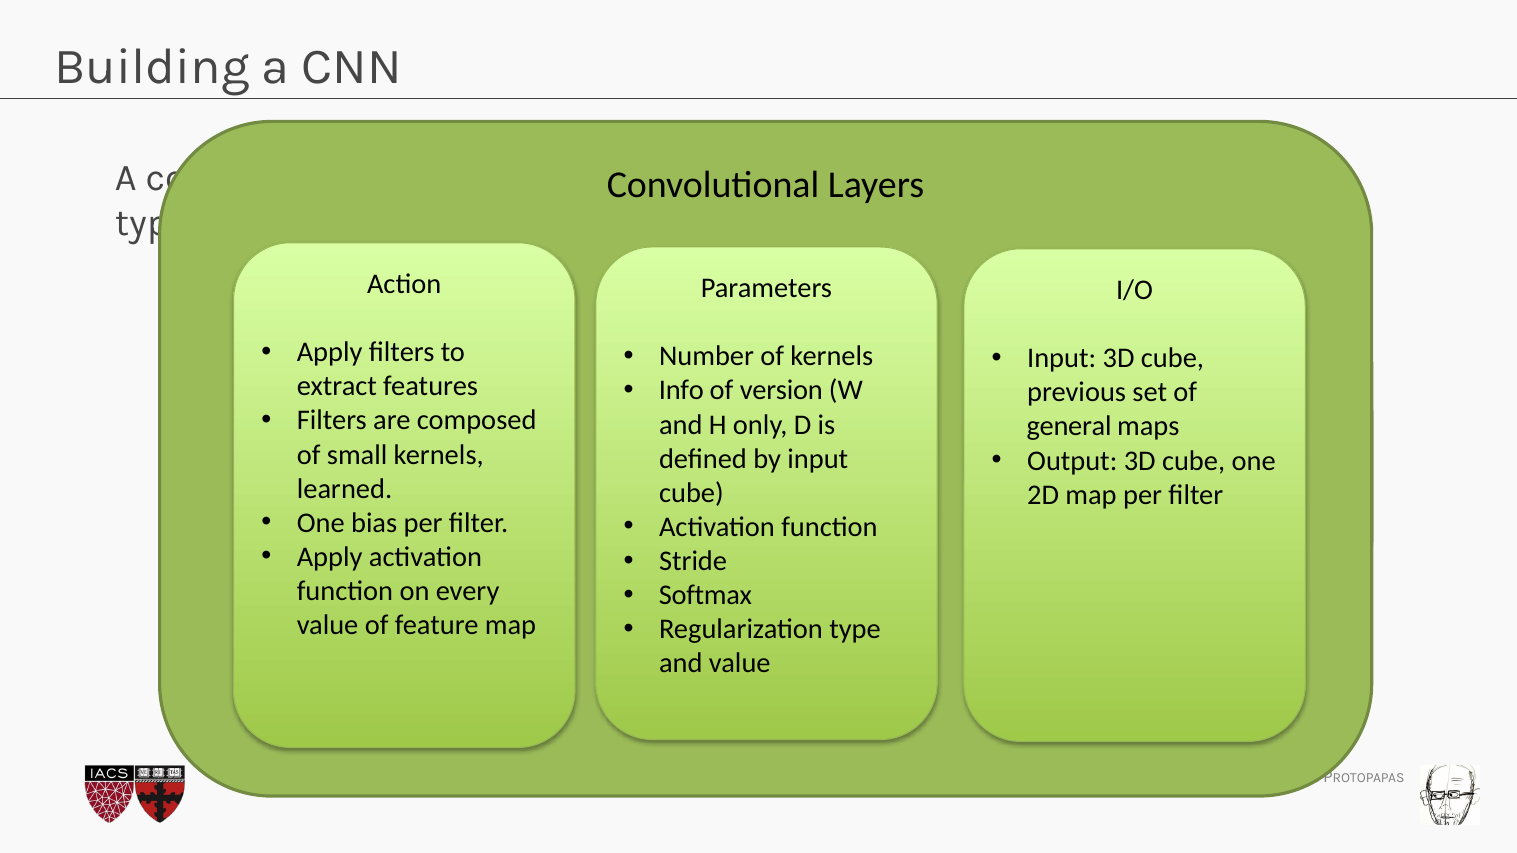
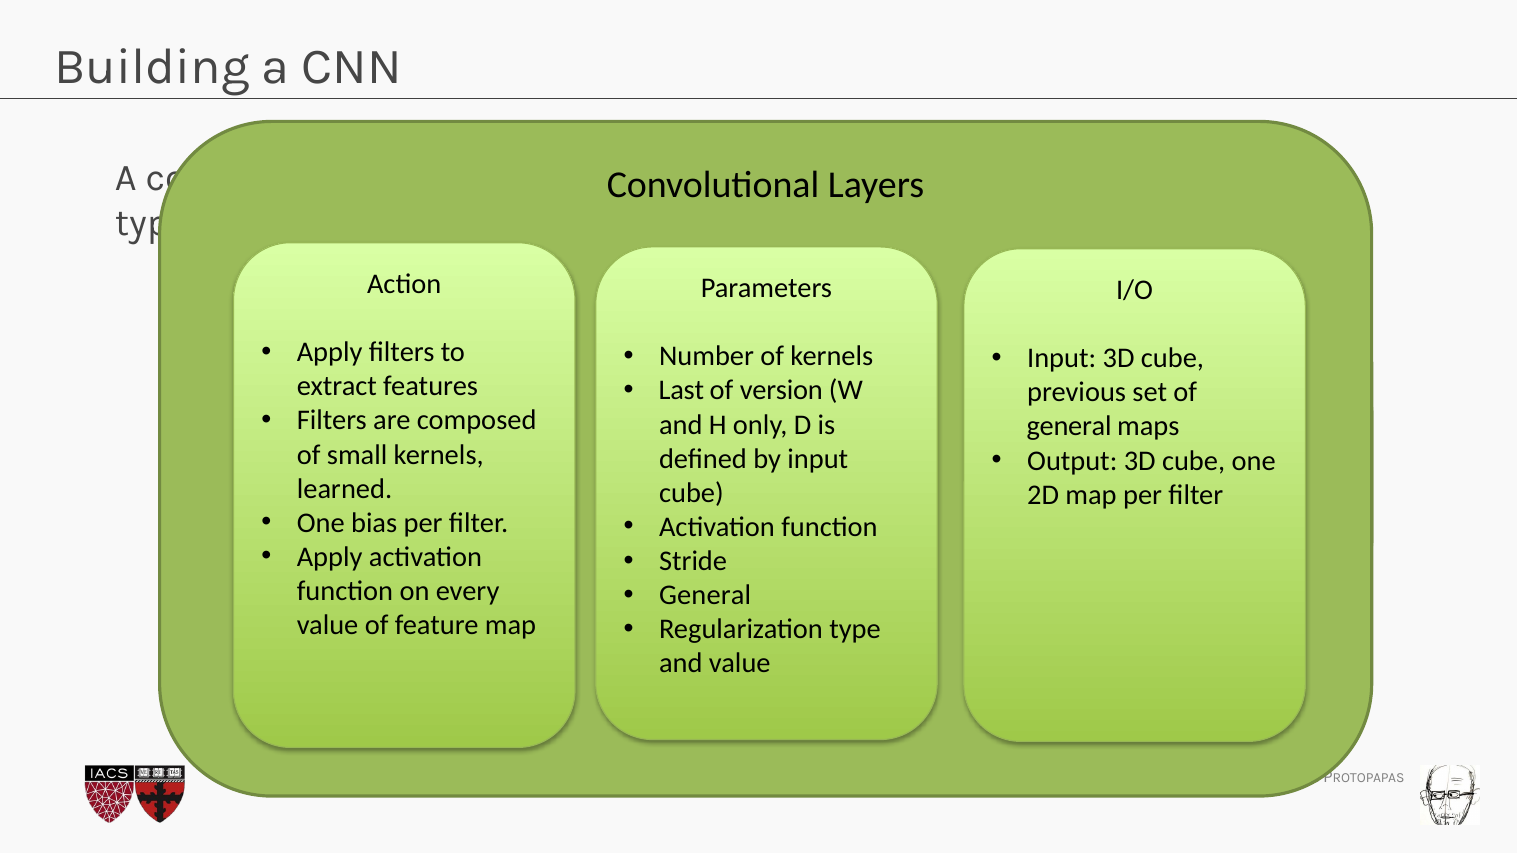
Info: Info -> Last (681, 391)
Softmax: Softmax -> General (705, 595)
